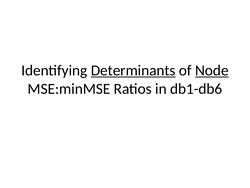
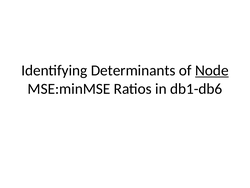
Determinants underline: present -> none (133, 70)
